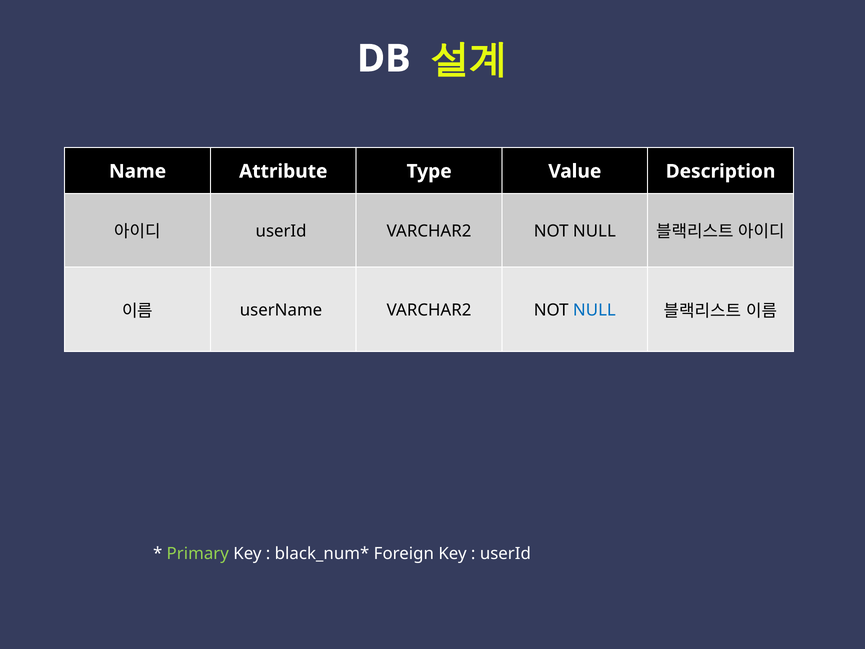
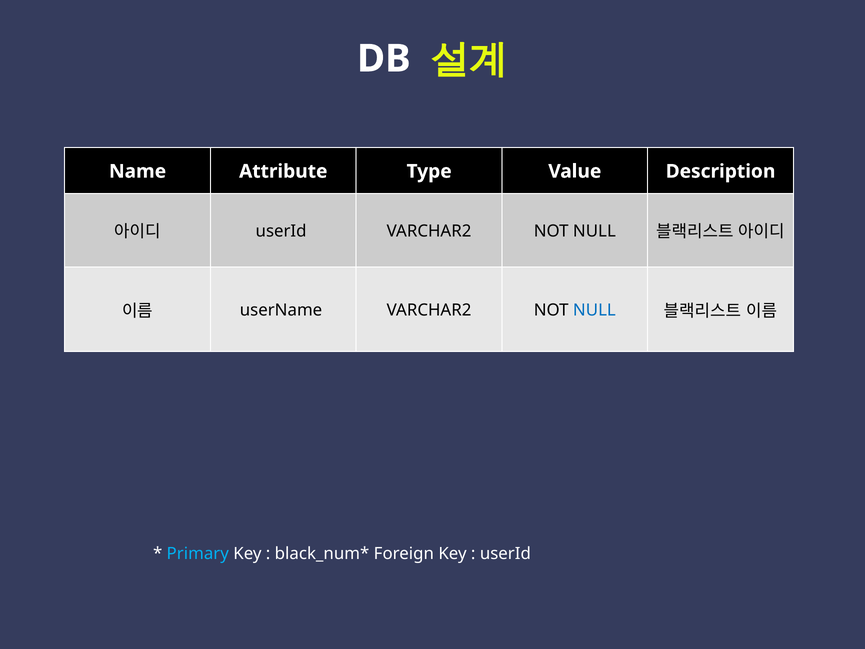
Primary colour: light green -> light blue (198, 553)
